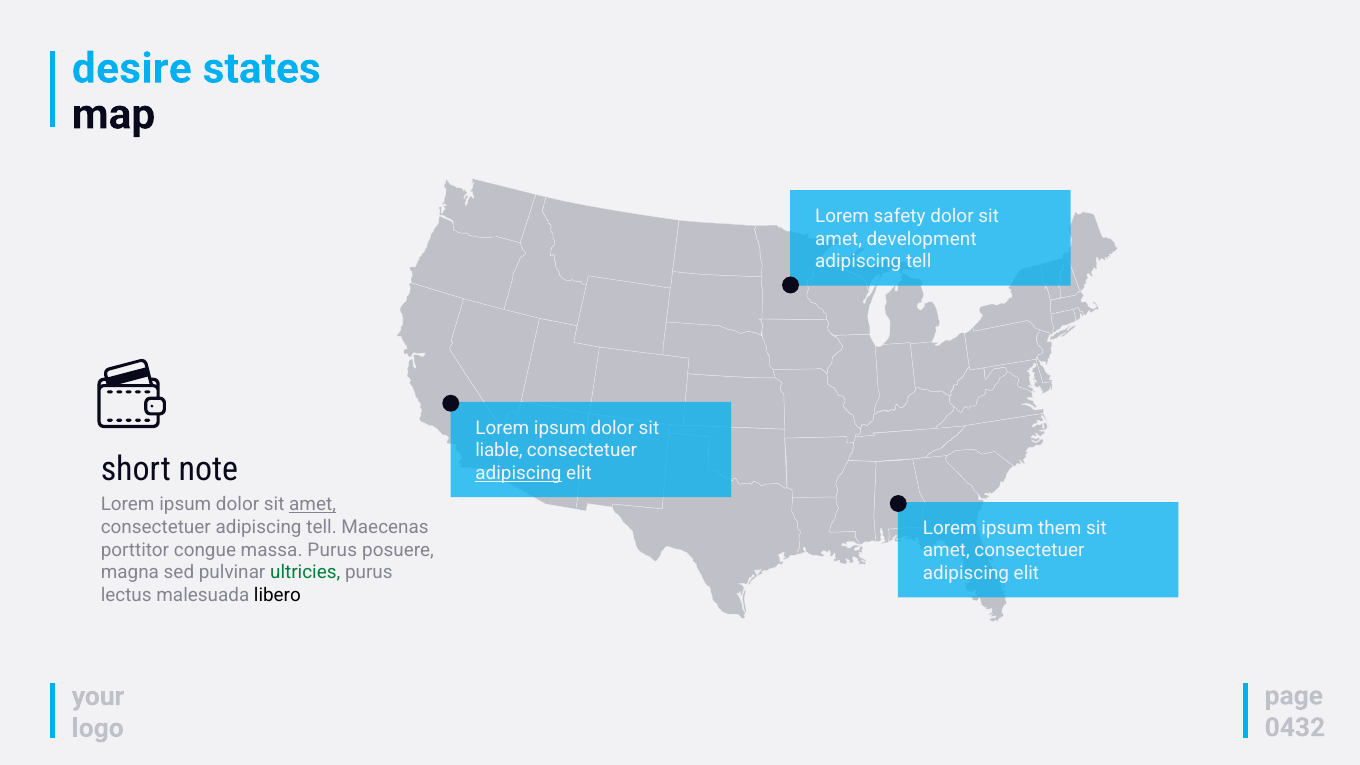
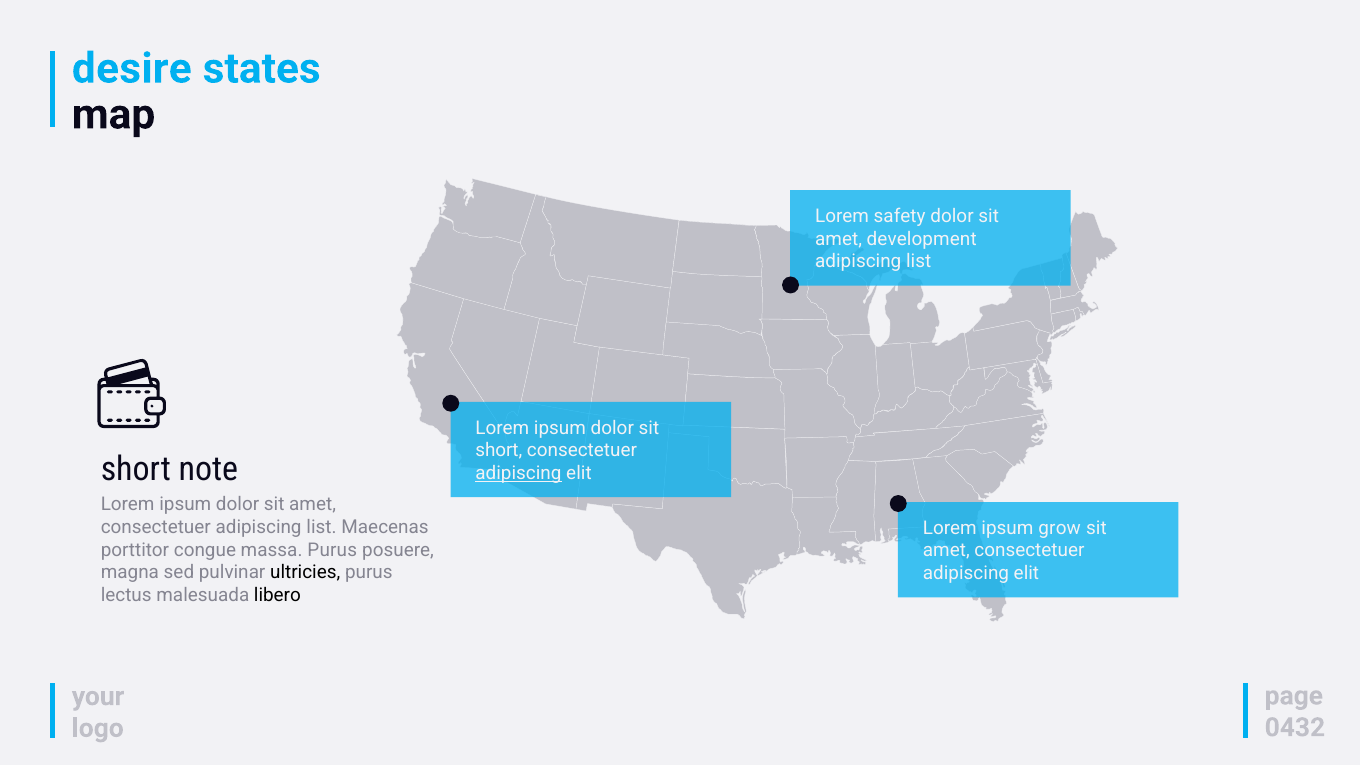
tell: tell -> list (919, 262)
liable: liable -> short (499, 450)
amet underline: present -> none (313, 505)
consectetuer adipiscing tell: tell -> list (322, 527)
them: them -> grow (1060, 528)
ultricies colour: green -> black (305, 573)
